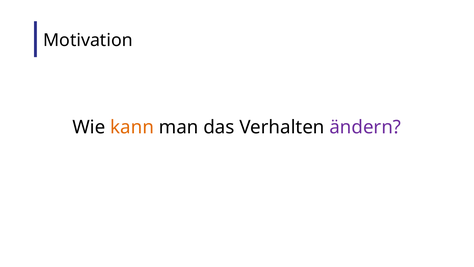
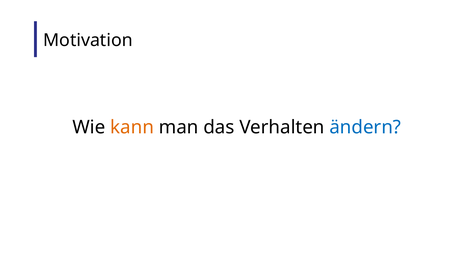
ändern colour: purple -> blue (365, 127)
